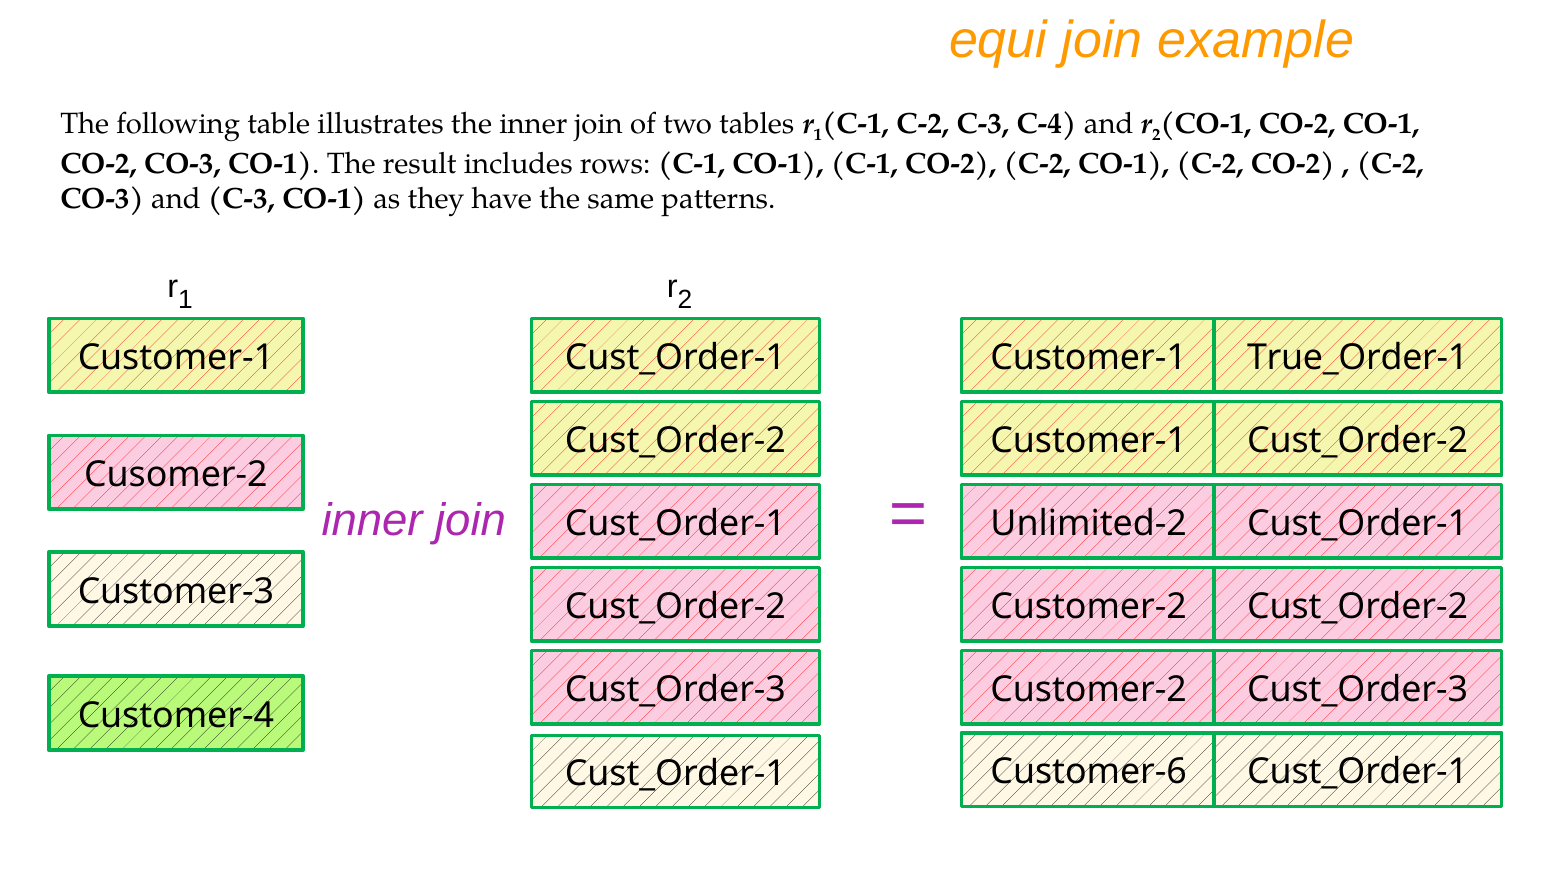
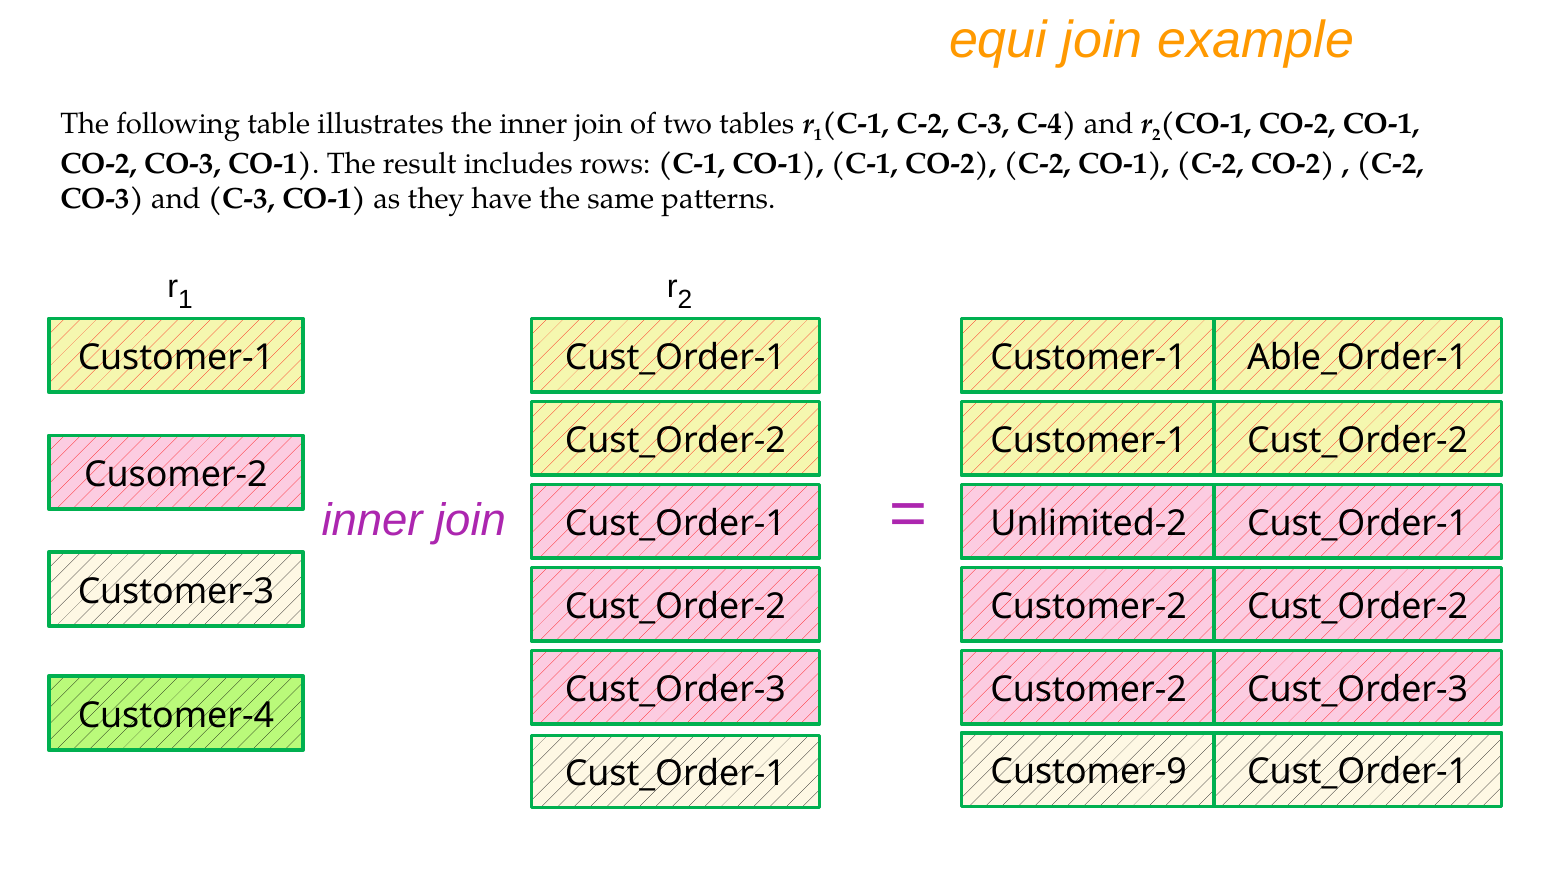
True_Order-1: True_Order-1 -> Able_Order-1 (1358, 358)
Customer-6: Customer-6 -> Customer-9 (1089, 772)
